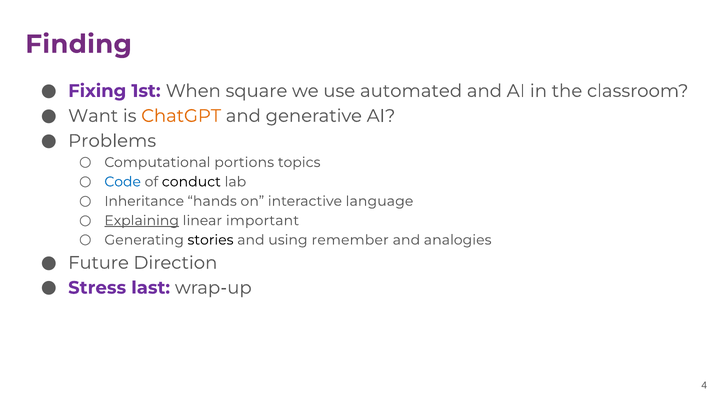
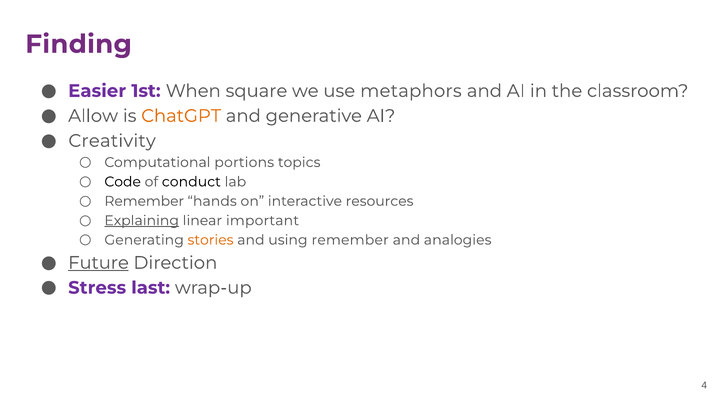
Fixing: Fixing -> Easier (97, 91)
automated: automated -> metaphors (411, 91)
Want: Want -> Allow (93, 116)
Problems: Problems -> Creativity (112, 141)
Code colour: blue -> black (123, 182)
Inheritance: Inheritance -> Remember (144, 201)
language: language -> resources (380, 201)
stories colour: black -> orange (211, 240)
Future underline: none -> present (98, 263)
